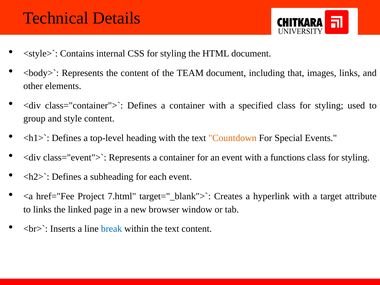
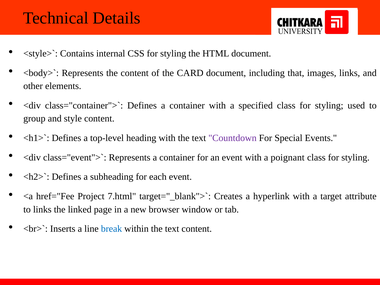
TEAM: TEAM -> CARD (190, 73)
Countdown colour: orange -> purple (233, 138)
functions: functions -> poignant (288, 157)
